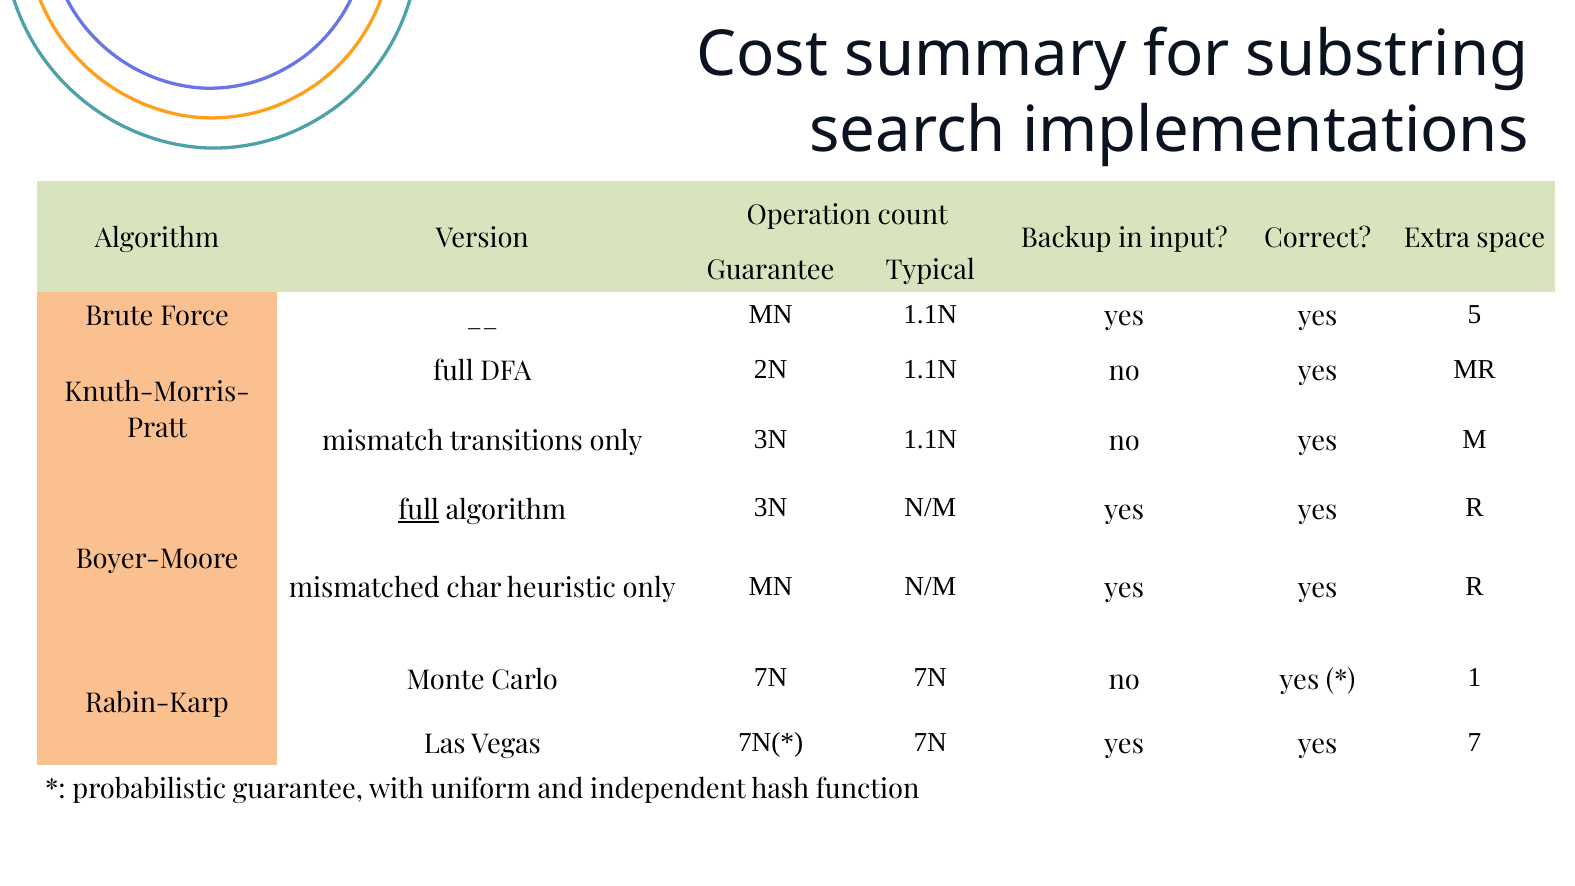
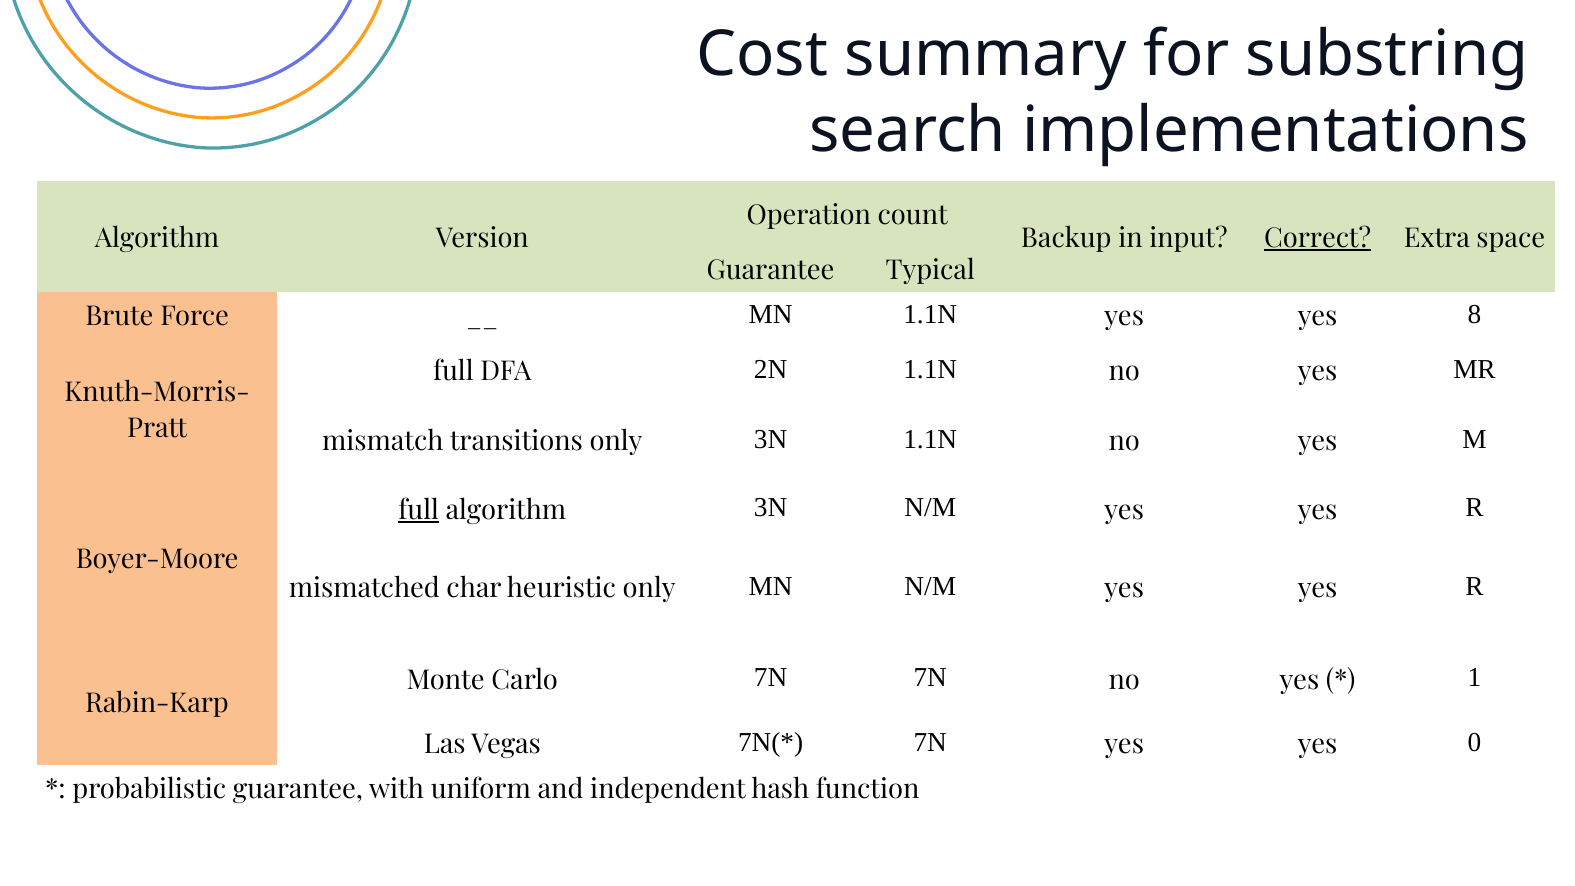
Correct underline: none -> present (1318, 238)
5: 5 -> 8 (1475, 315)
7: 7 -> 0 (1475, 742)
